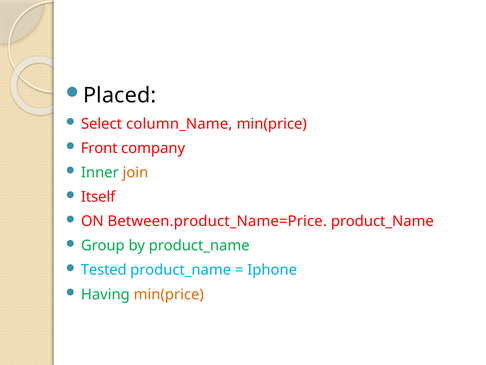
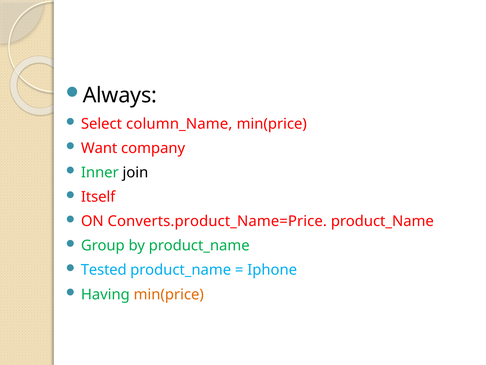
Placed: Placed -> Always (120, 95)
Front: Front -> Want (99, 148)
join colour: orange -> black (135, 172)
Between.product_Name=Price: Between.product_Name=Price -> Converts.product_Name=Price (217, 221)
